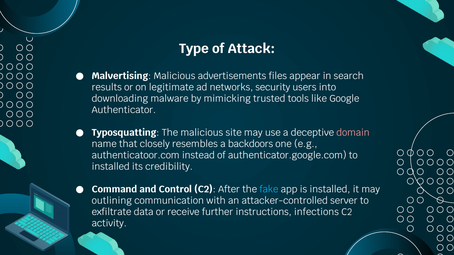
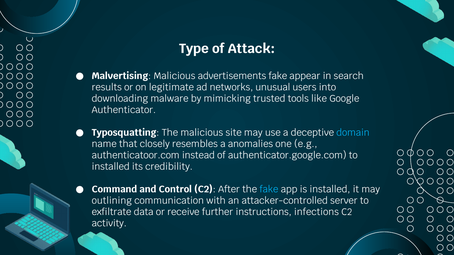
advertisements files: files -> fake (278, 76)
security: security -> unusual (273, 88)
domain colour: pink -> light blue (353, 133)
backdoors: backdoors -> anomalies (251, 144)
